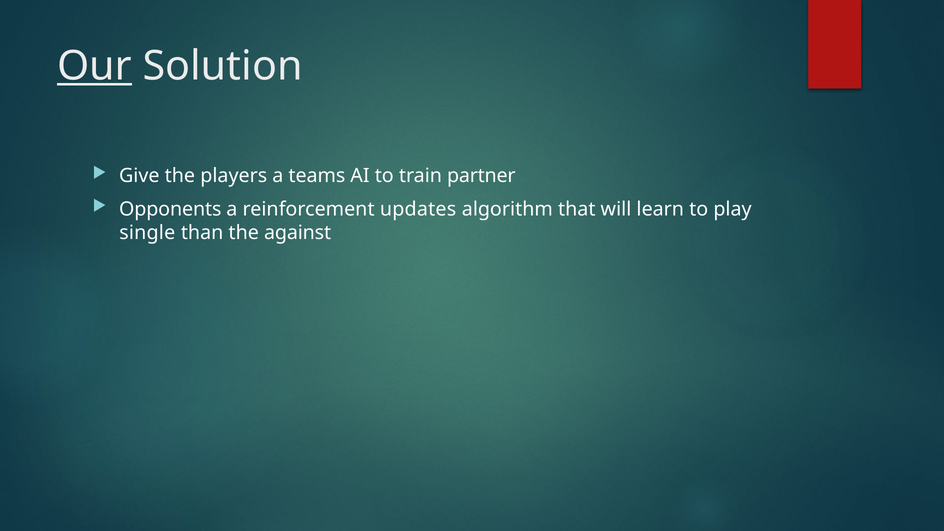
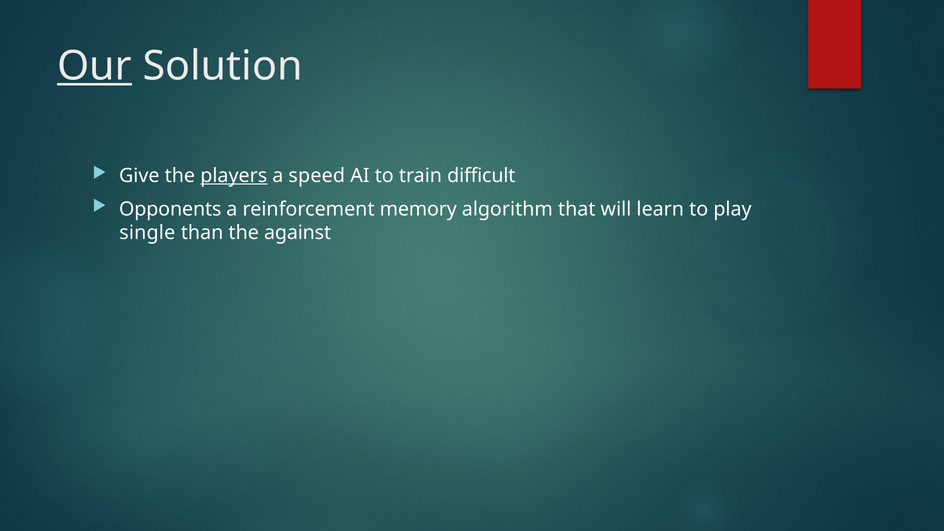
players underline: none -> present (234, 176)
teams: teams -> speed (317, 176)
partner: partner -> difficult (481, 176)
updates: updates -> memory (418, 209)
